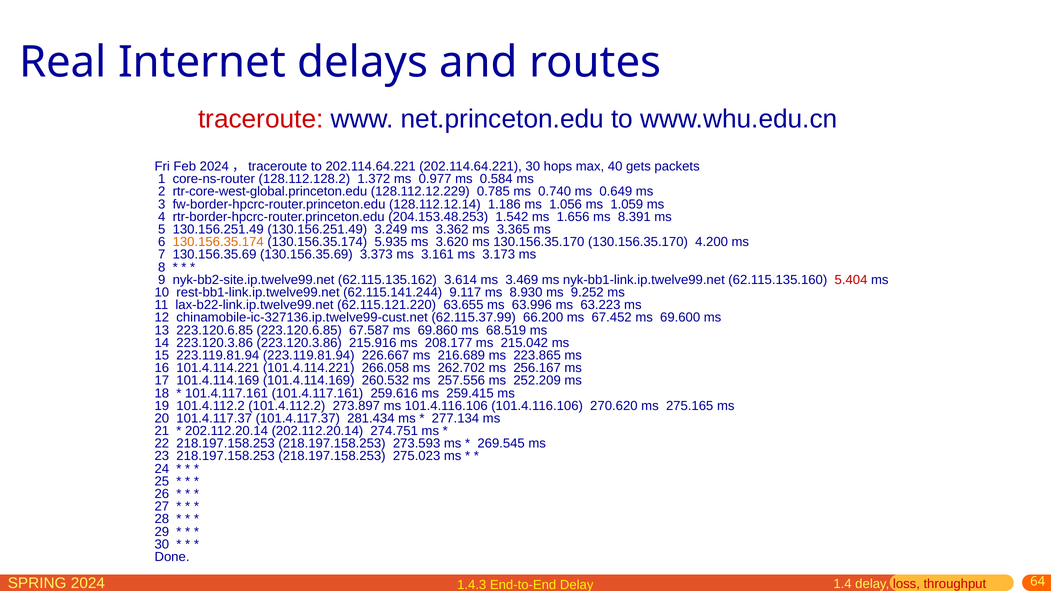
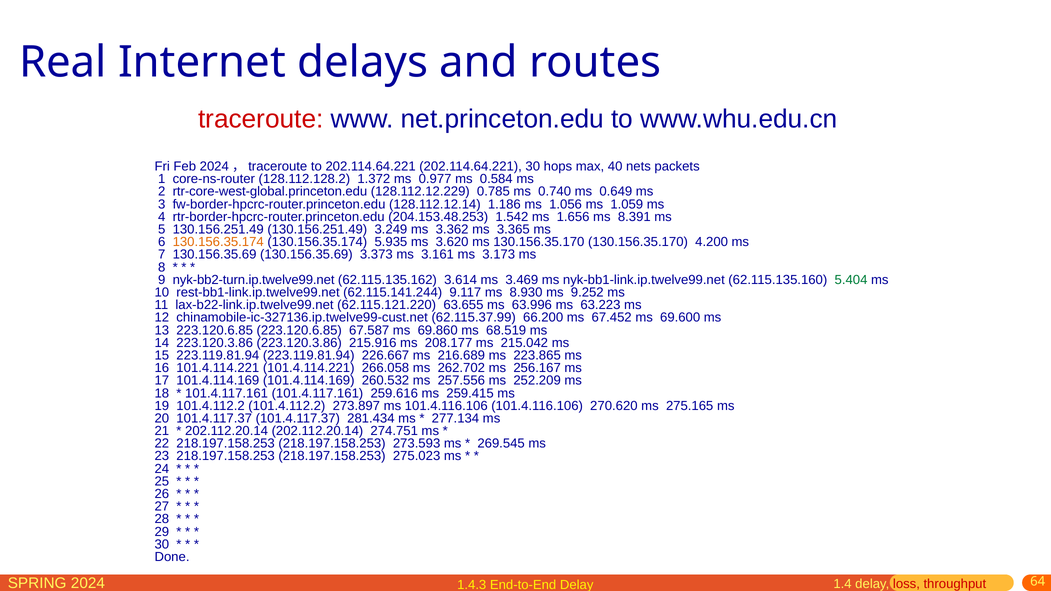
gets: gets -> nets (638, 167)
nyk-bb2-site.ip.twelve99.net: nyk-bb2-site.ip.twelve99.net -> nyk-bb2-turn.ip.twelve99.net (254, 280)
5.404 colour: red -> green (851, 280)
